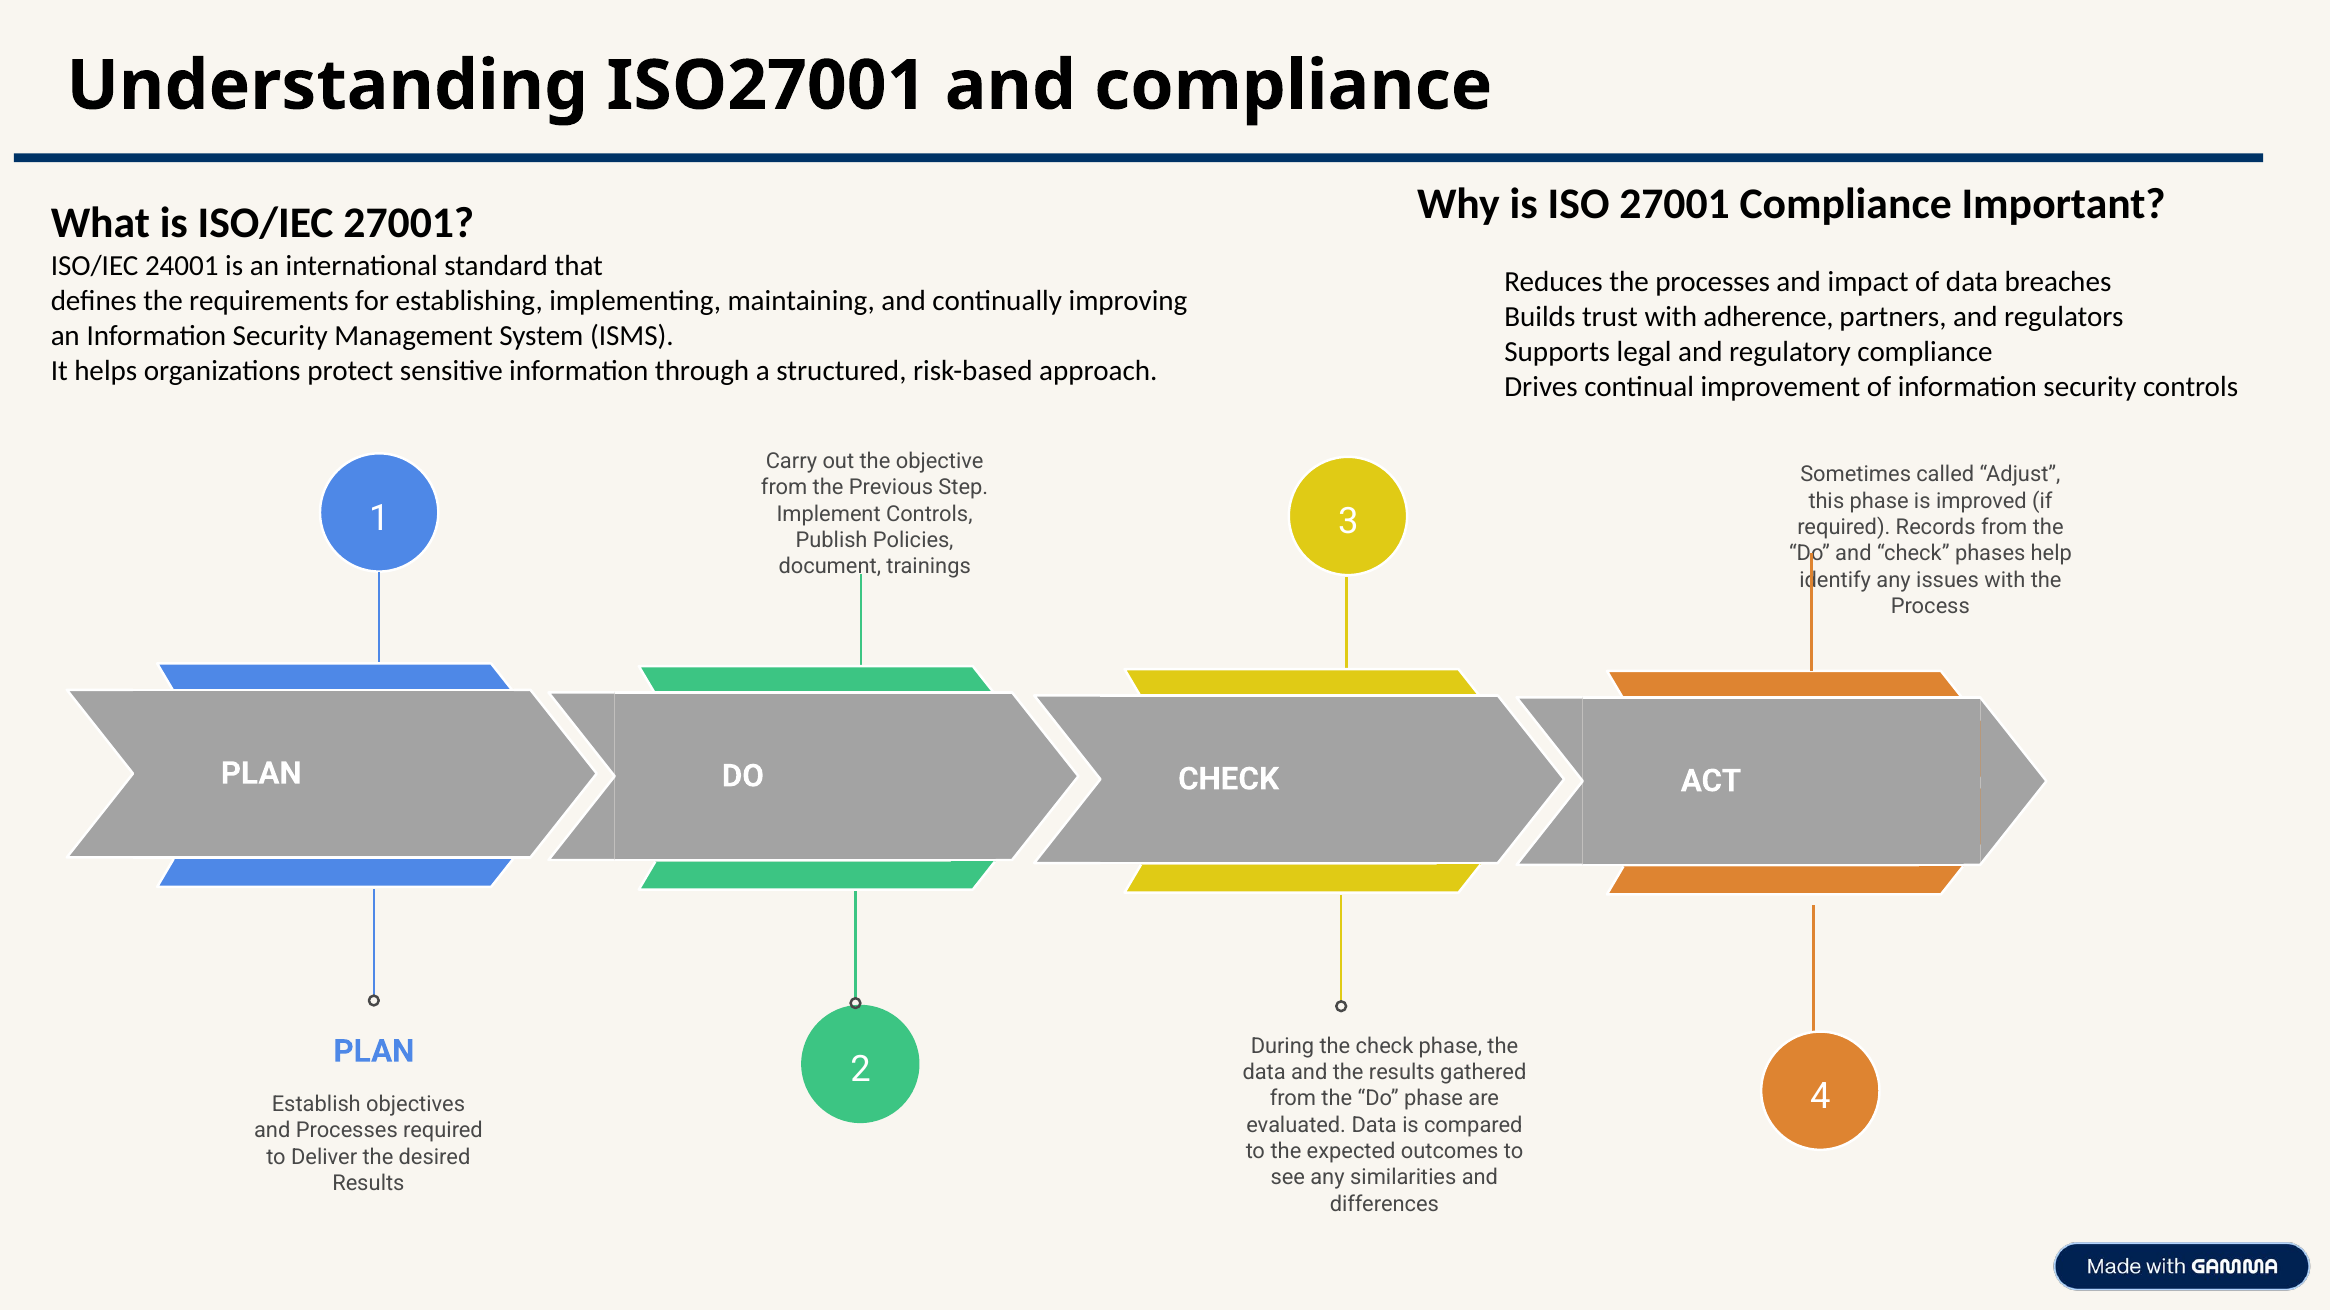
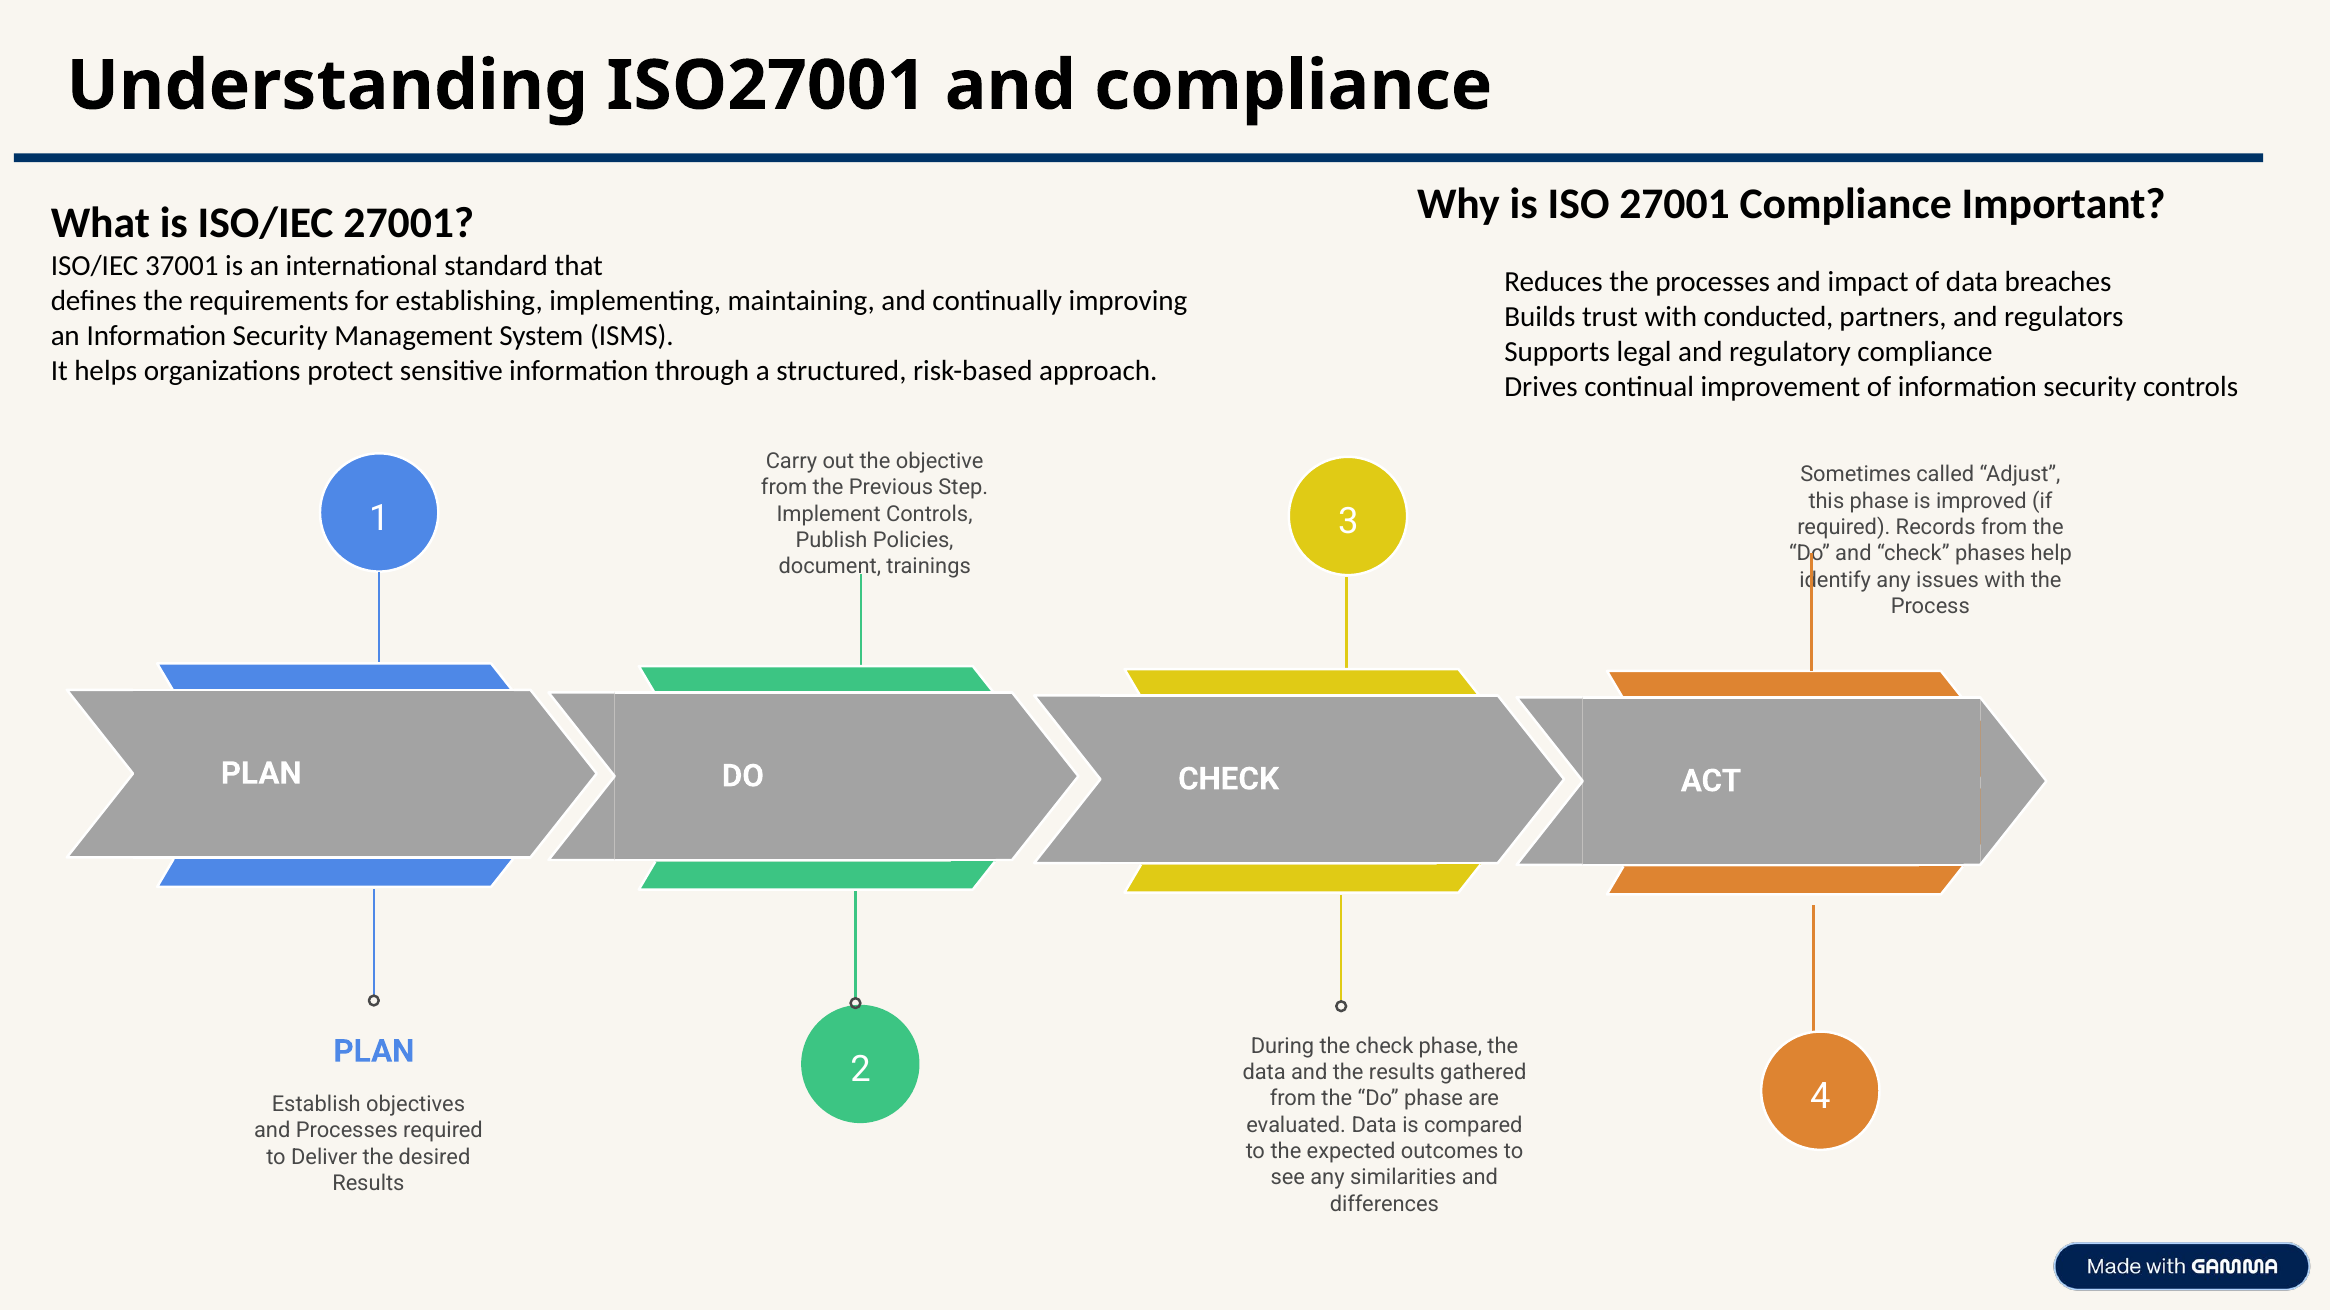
24001: 24001 -> 37001 (182, 266)
adherence: adherence -> conducted (1768, 317)
